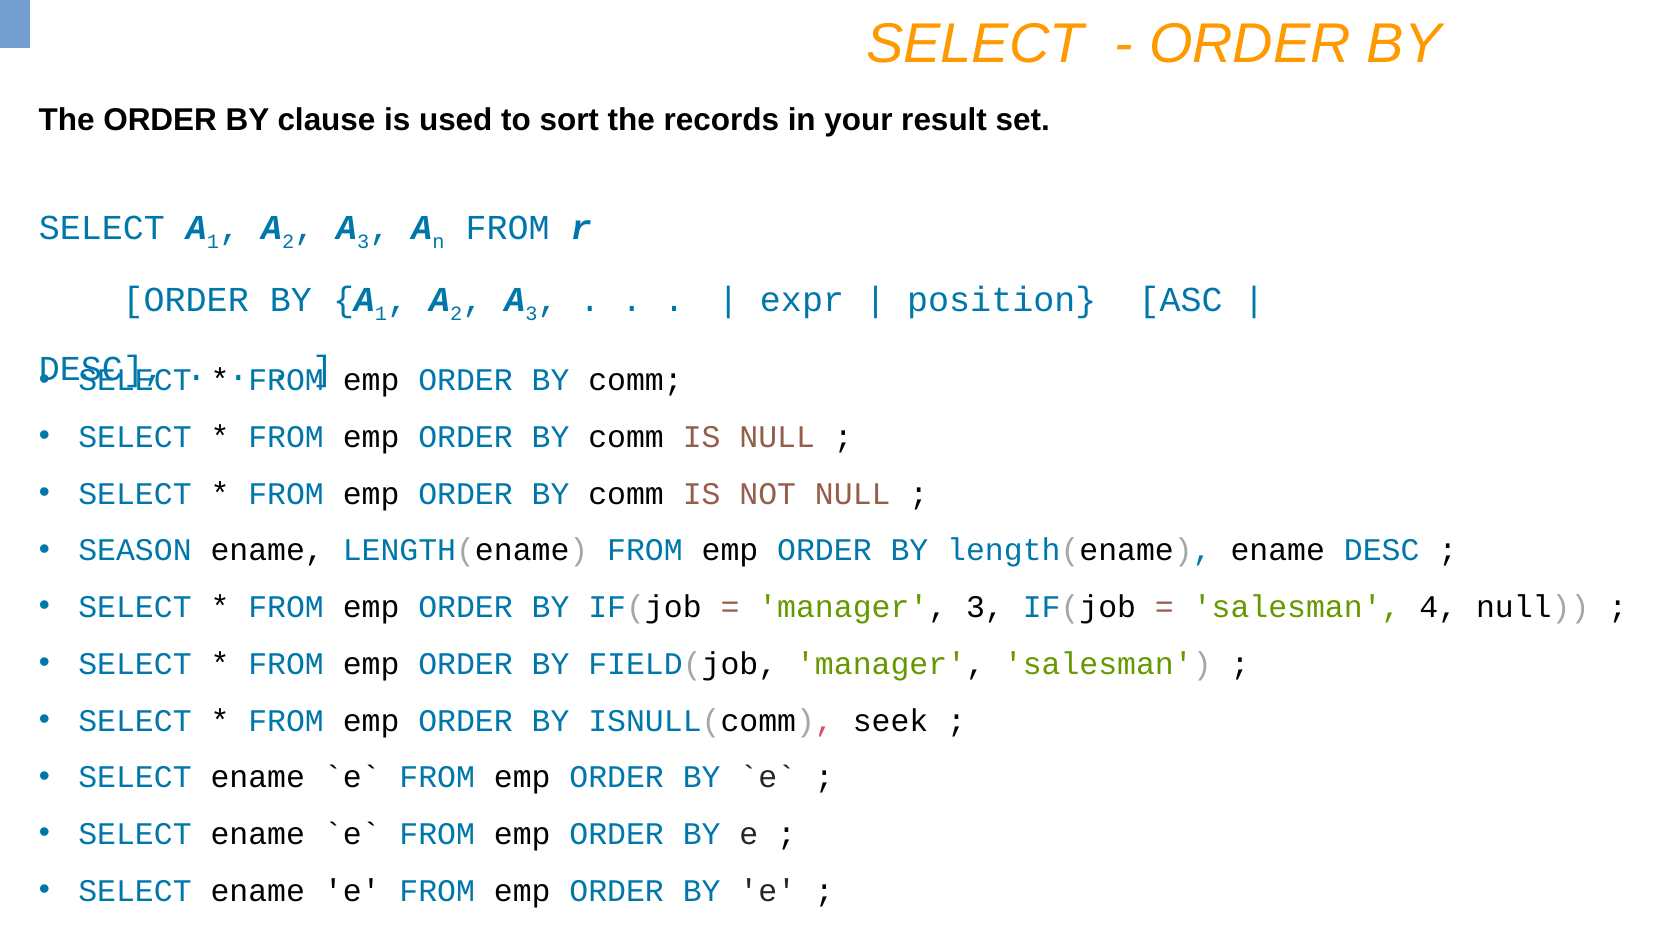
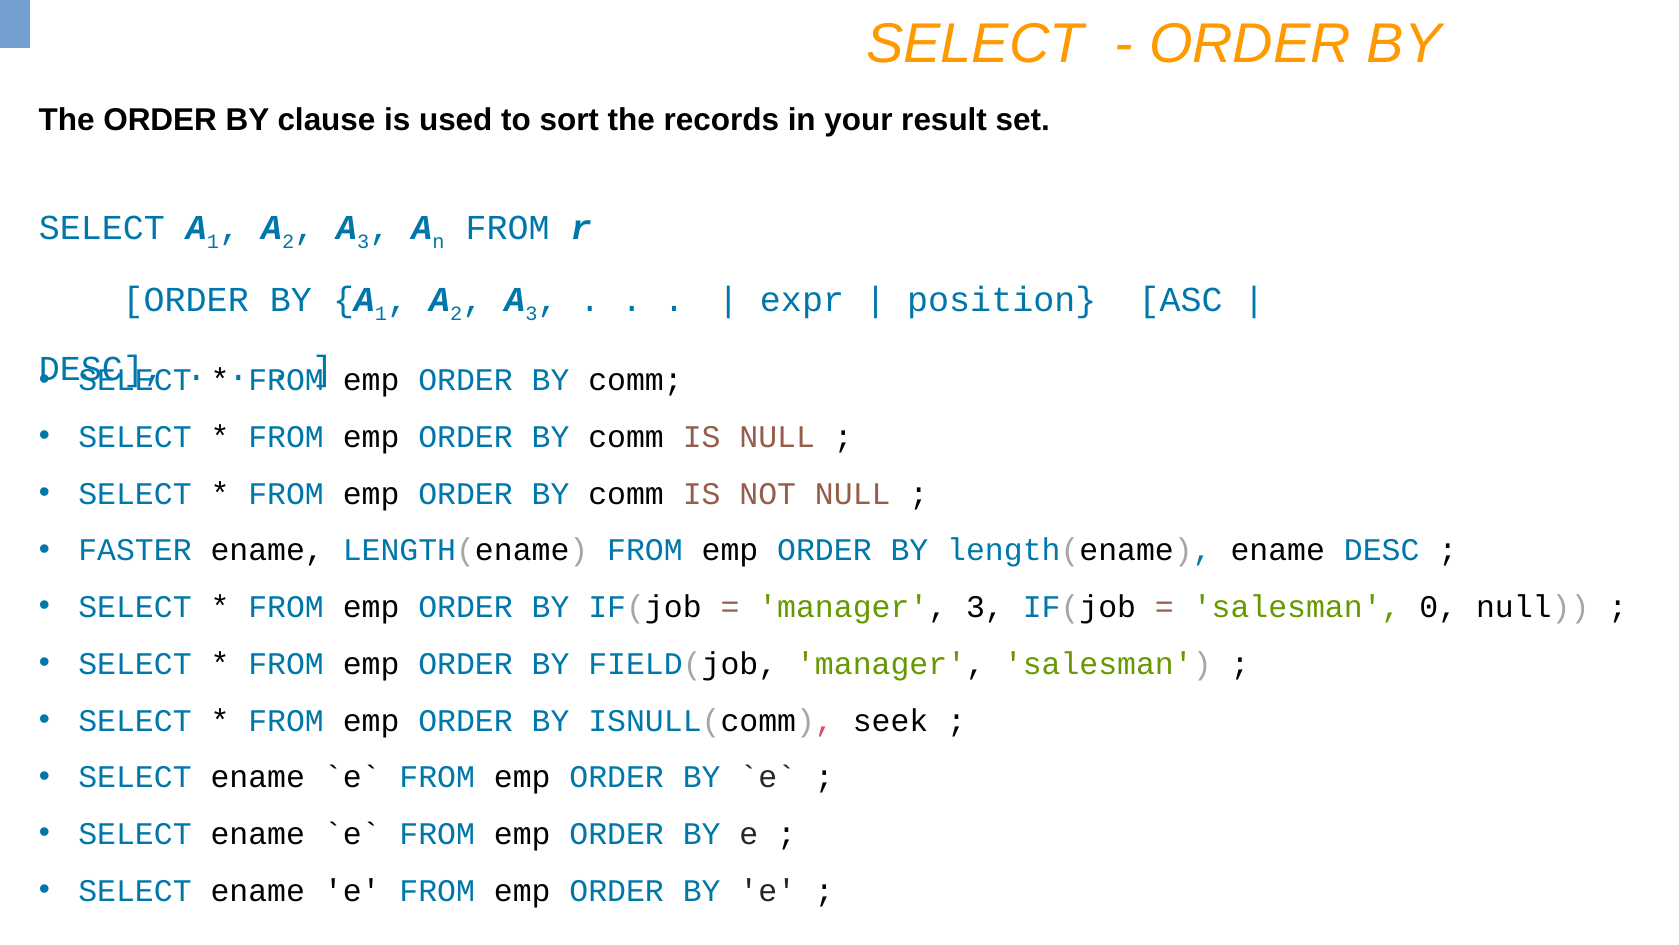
SEASON: SEASON -> FASTER (135, 550)
4: 4 -> 0 (1438, 607)
